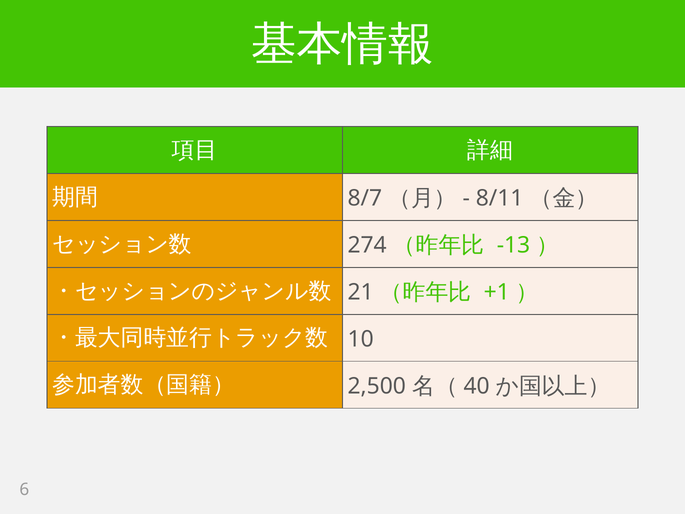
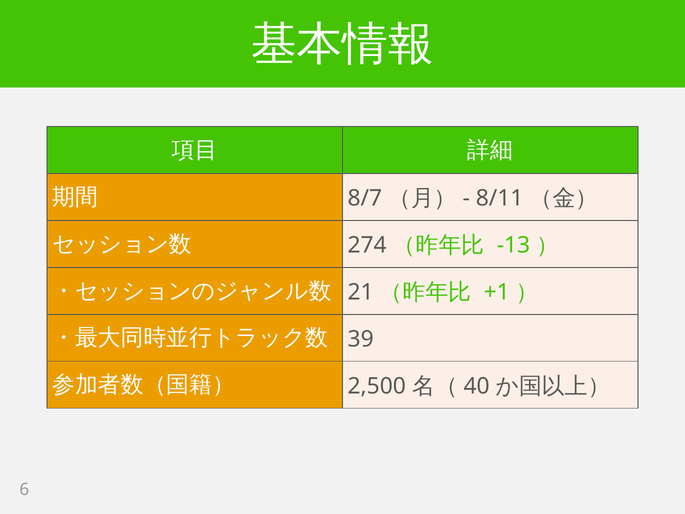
10: 10 -> 39 (361, 339)
